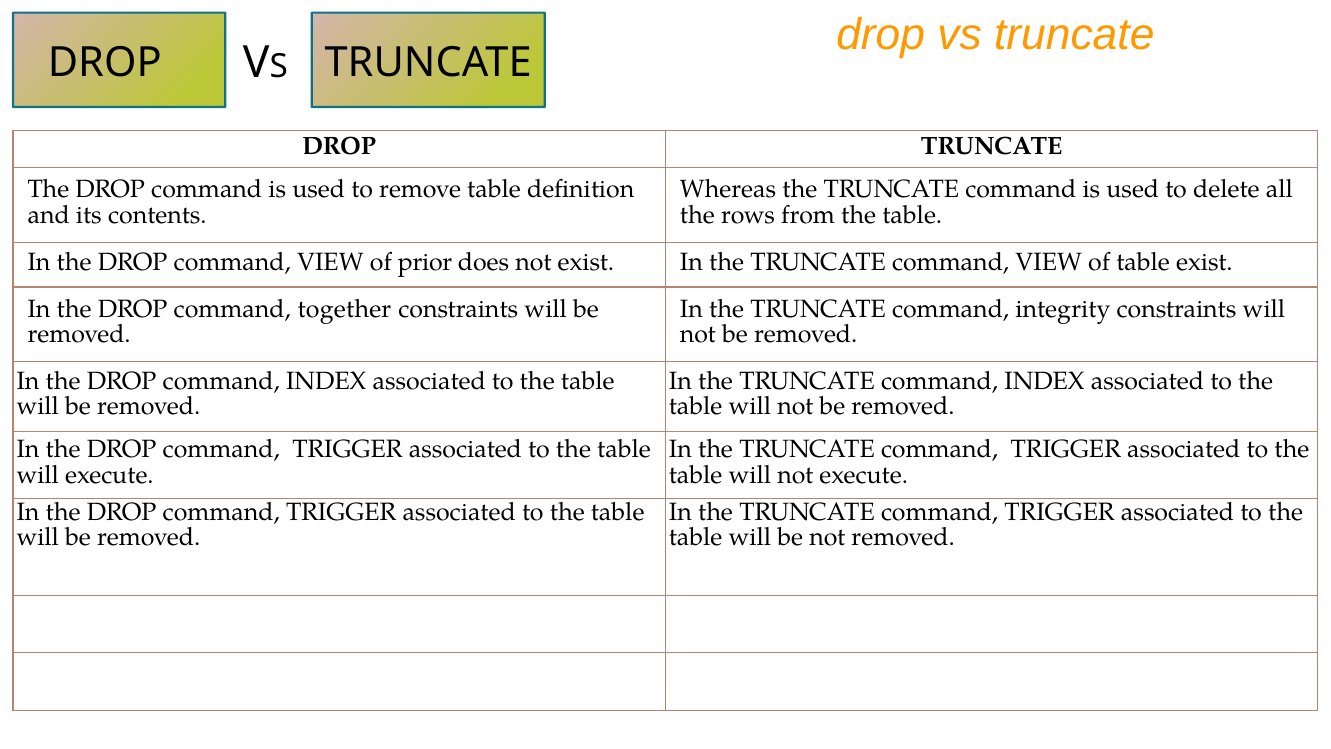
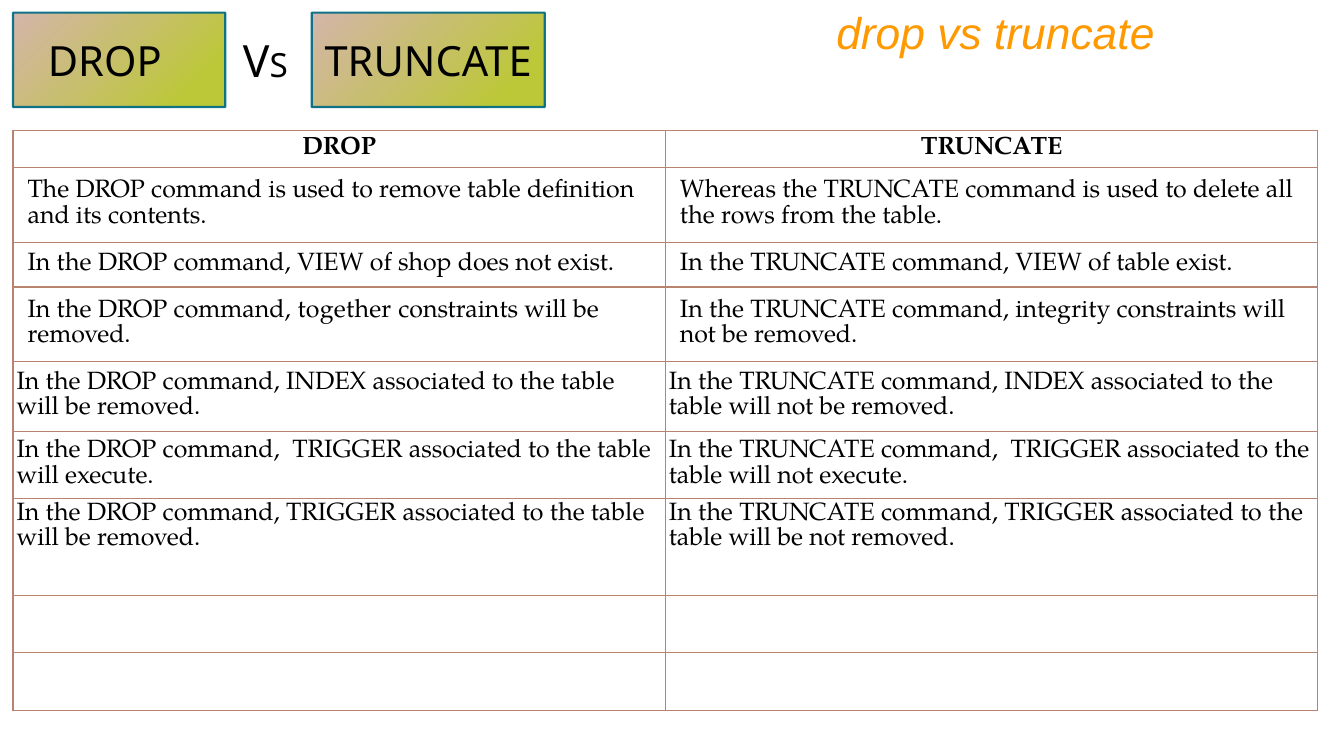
prior: prior -> shop (425, 262)
